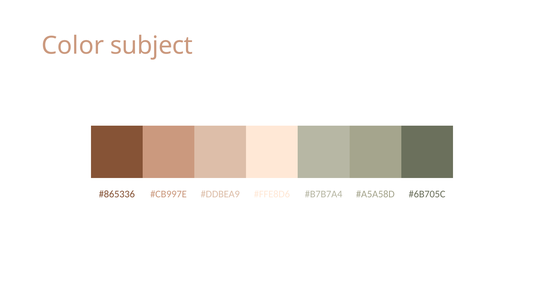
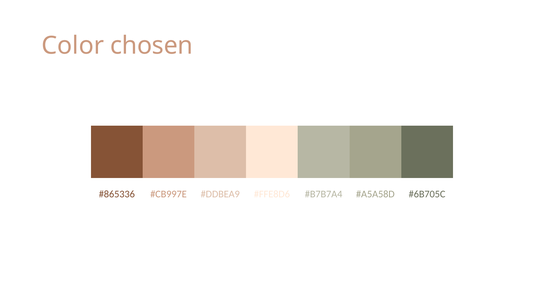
subject: subject -> chosen (152, 46)
